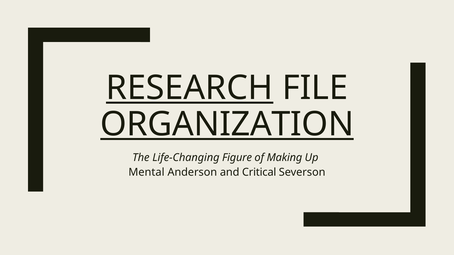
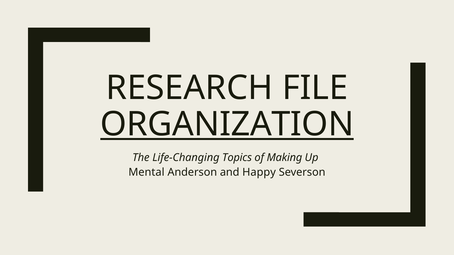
RESEARCH underline: present -> none (190, 88)
Figure: Figure -> Topics (237, 158)
Critical: Critical -> Happy (259, 173)
